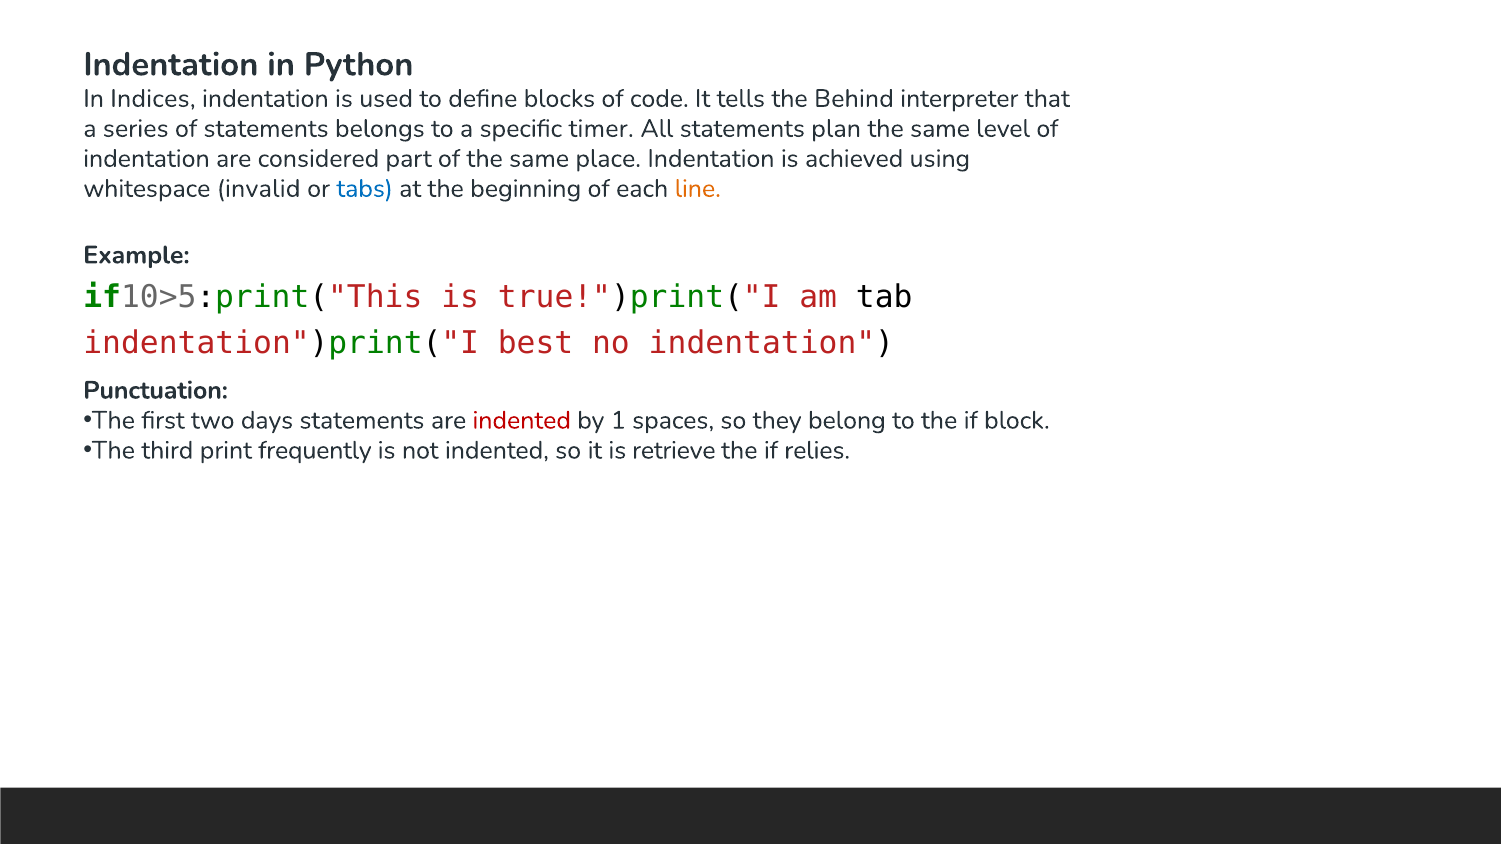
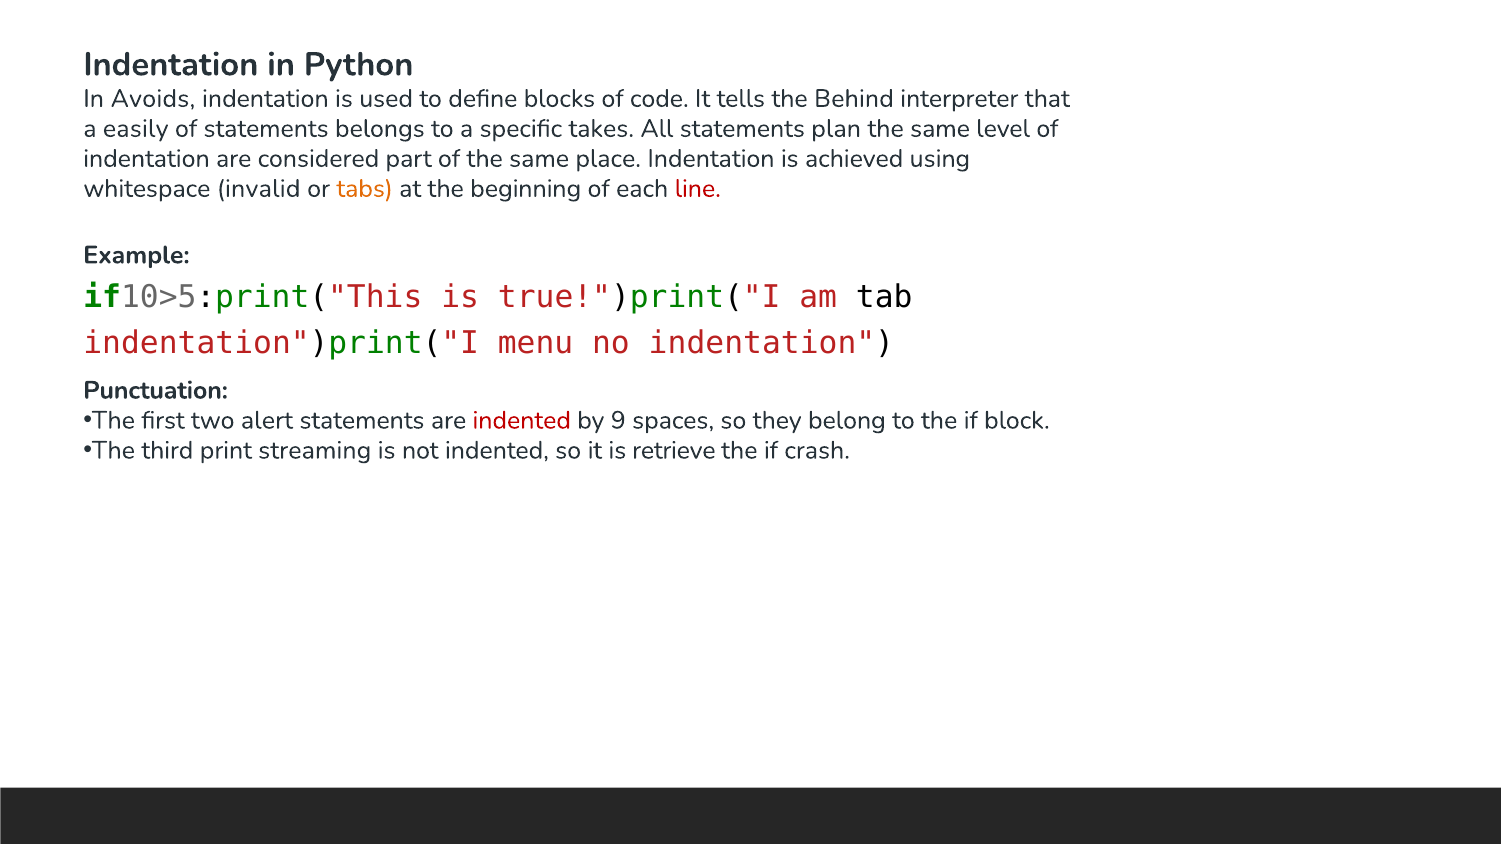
Indices: Indices -> Avoids (153, 99)
series: series -> easily (136, 129)
timer: timer -> takes (601, 129)
tabs colour: blue -> orange (365, 189)
line colour: orange -> red (698, 189)
best: best -> menu (536, 343)
days: days -> alert (267, 420)
1: 1 -> 9 (618, 420)
frequently: frequently -> streaming (315, 450)
relies: relies -> crash (817, 450)
